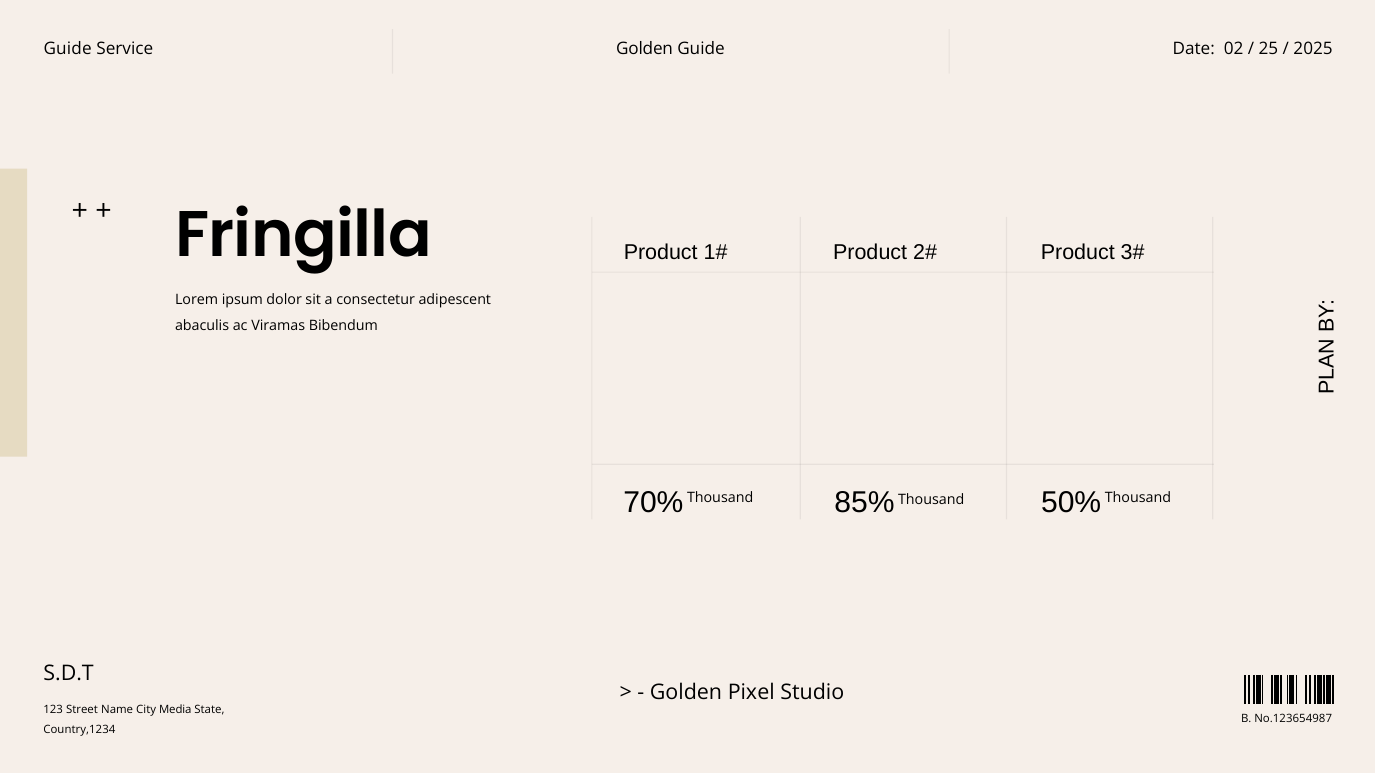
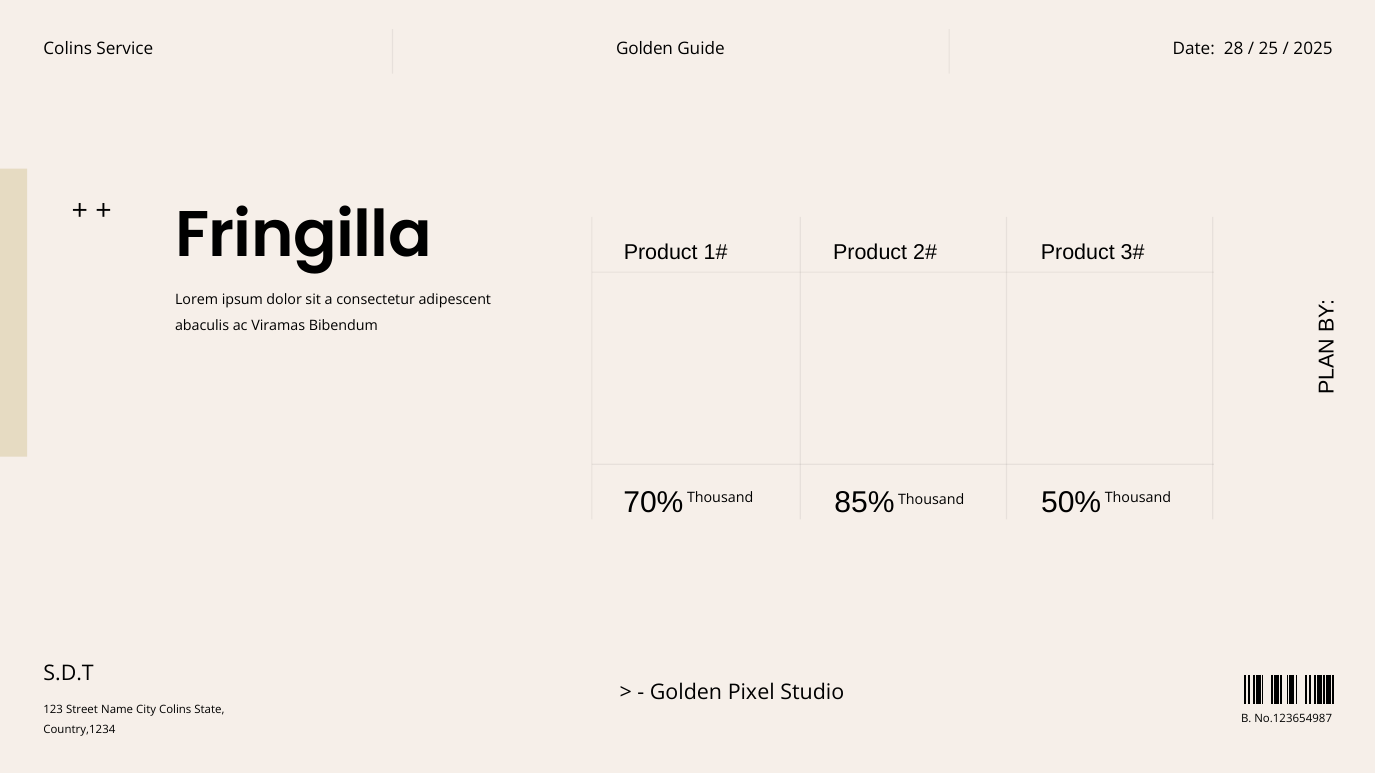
Guide: Guide -> Colins (68, 49)
02: 02 -> 28 (1234, 49)
City Media: Media -> Colins (175, 710)
